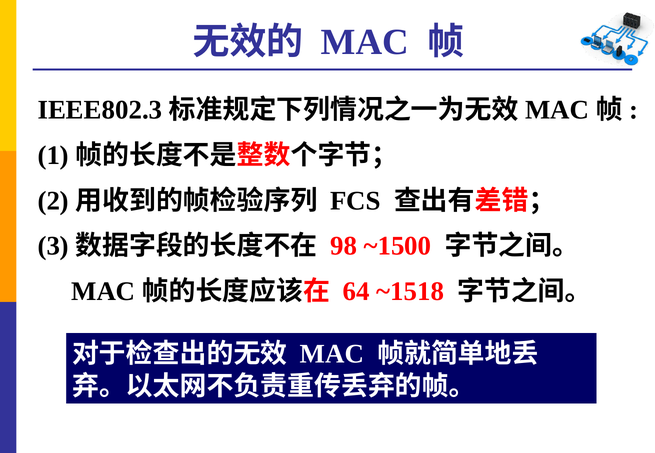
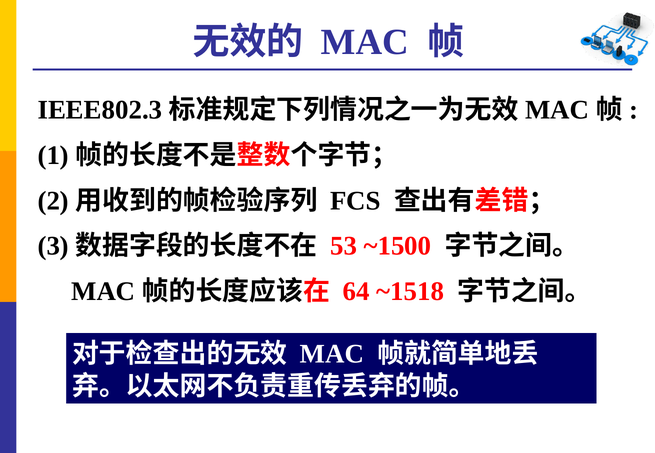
98: 98 -> 53 (344, 246)
